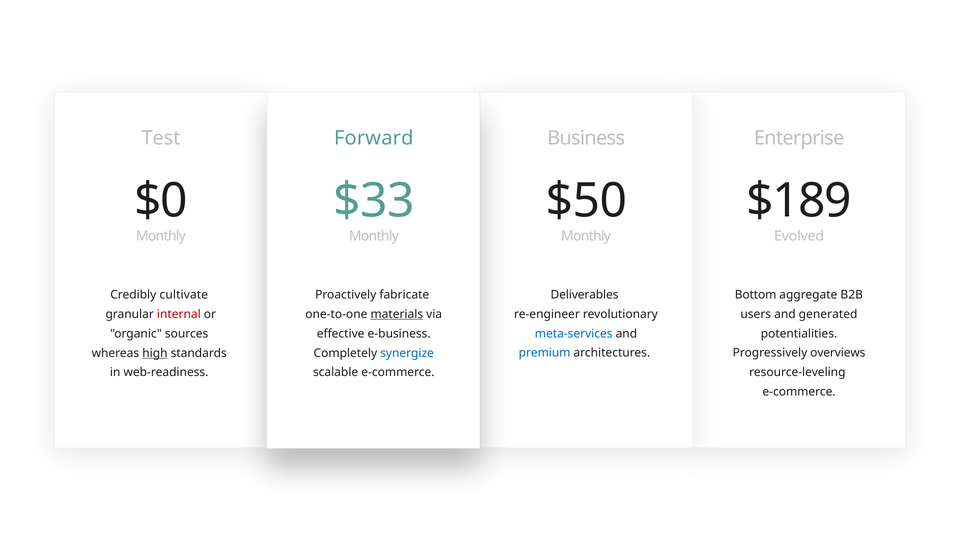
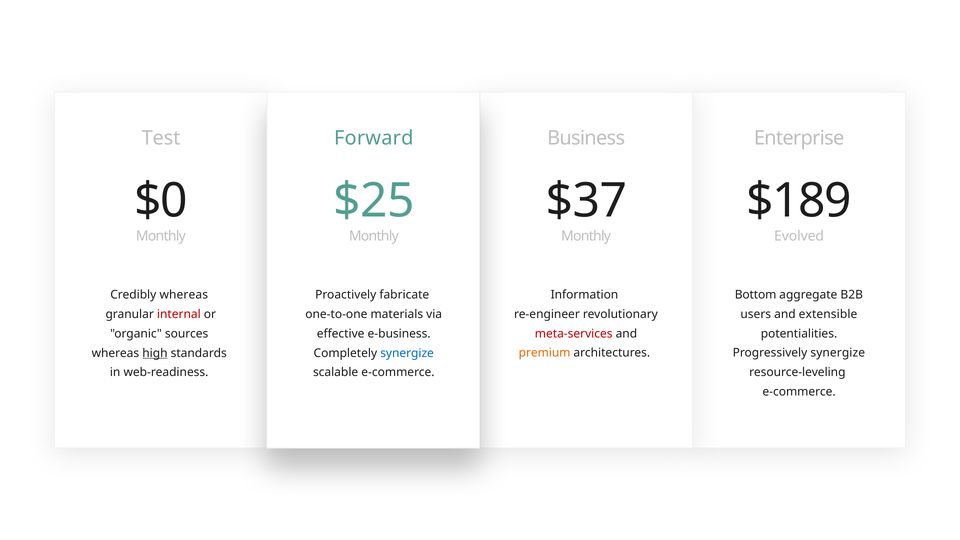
$33: $33 -> $25 (374, 201)
$50: $50 -> $37 (586, 201)
Credibly cultivate: cultivate -> whereas (184, 295)
Deliverables: Deliverables -> Information (584, 295)
materials underline: present -> none (397, 314)
generated: generated -> extensible (828, 314)
meta-services colour: blue -> red (574, 334)
premium colour: blue -> orange (545, 353)
Progressively overviews: overviews -> synergize (838, 353)
